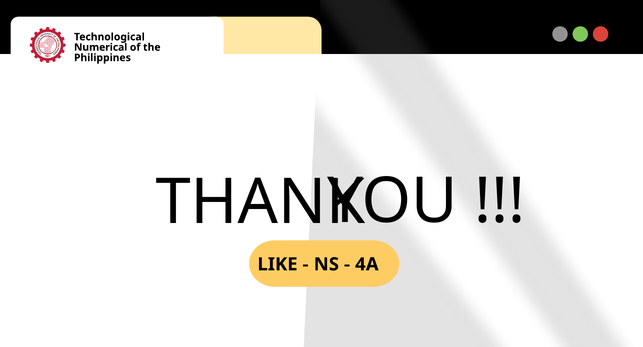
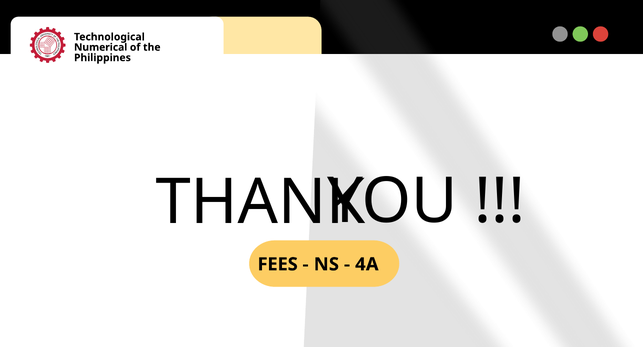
LIKE: LIKE -> FEES (278, 264)
